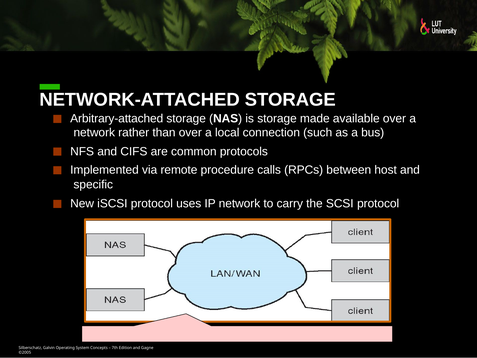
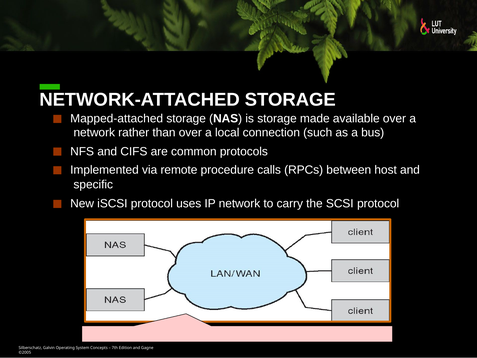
Arbitrary-attached: Arbitrary-attached -> Mapped-attached (117, 119)
